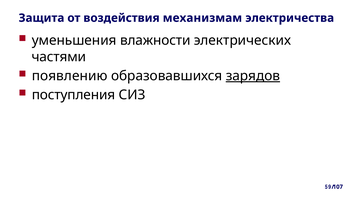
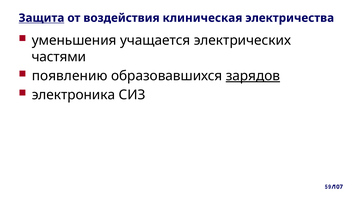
Защита underline: none -> present (41, 18)
механизмам: механизмам -> клиническая (202, 18)
влажности: влажности -> учащается (155, 40)
поступления: поступления -> электроника (73, 95)
